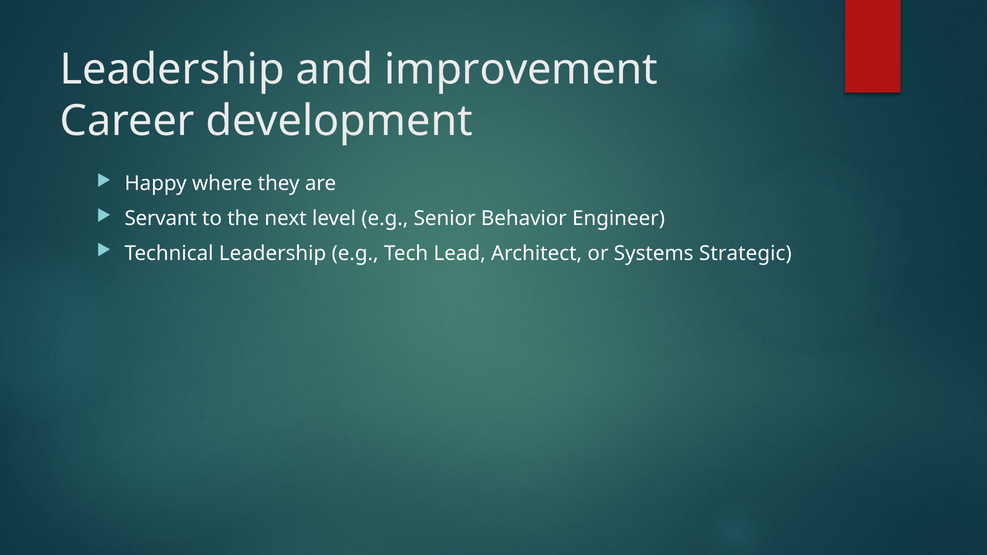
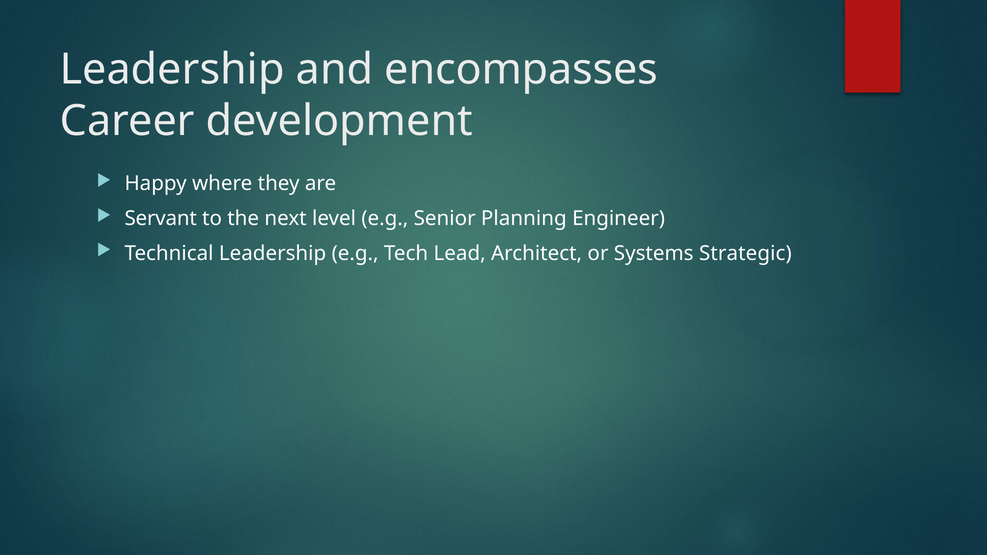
improvement: improvement -> encompasses (521, 69)
Behavior: Behavior -> Planning (524, 219)
